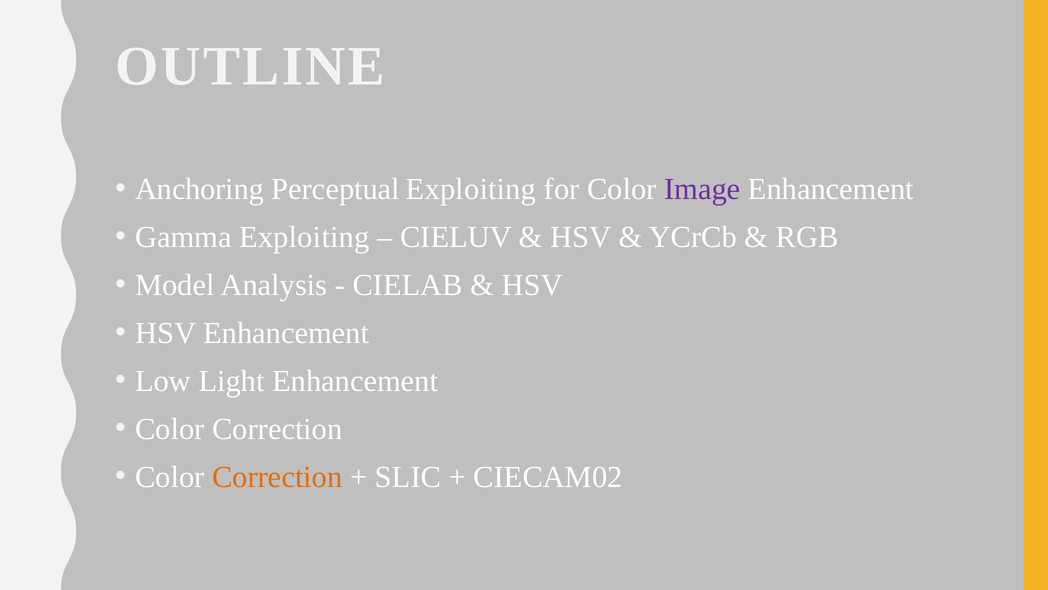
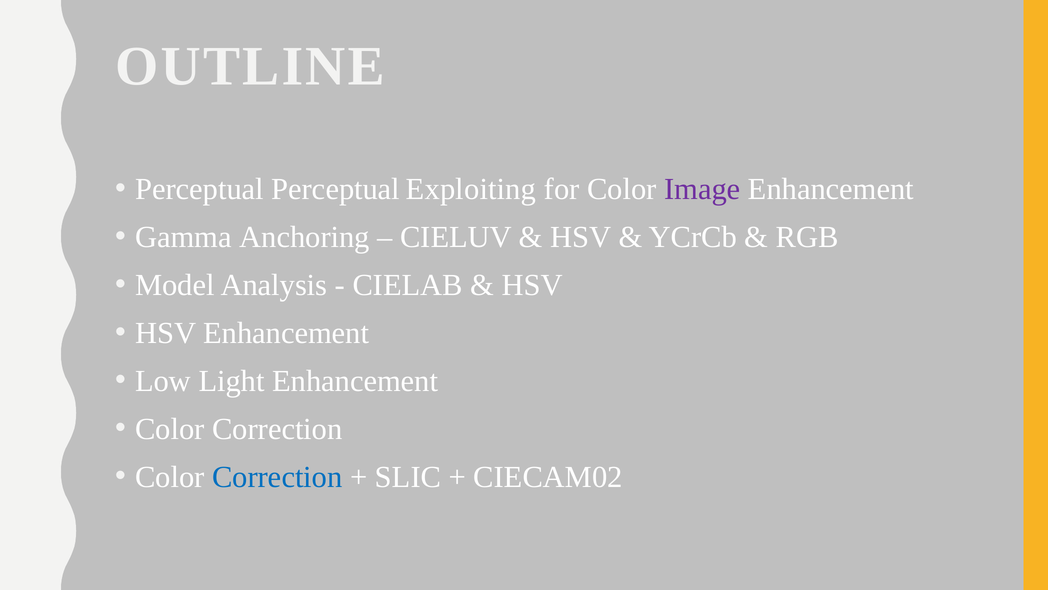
Anchoring: Anchoring -> Perceptual (199, 189)
Gamma Exploiting: Exploiting -> Anchoring (304, 237)
Correction colour: orange -> blue (277, 477)
